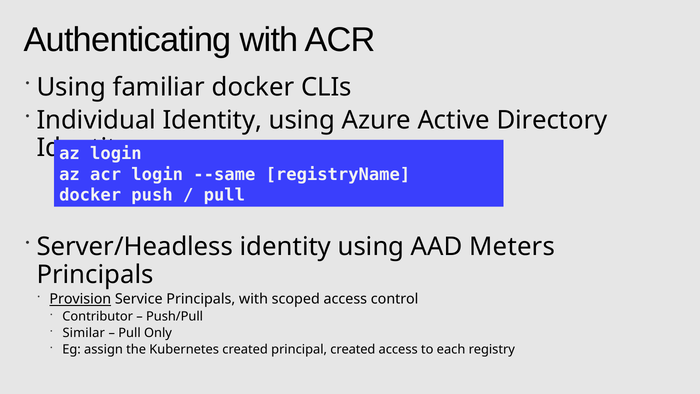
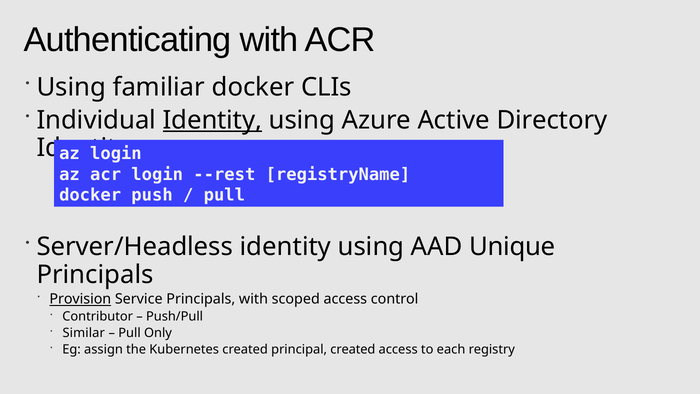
Identity underline: none -> present (212, 120)
--same: --same -> --rest (224, 174)
Meters: Meters -> Unique (512, 247)
